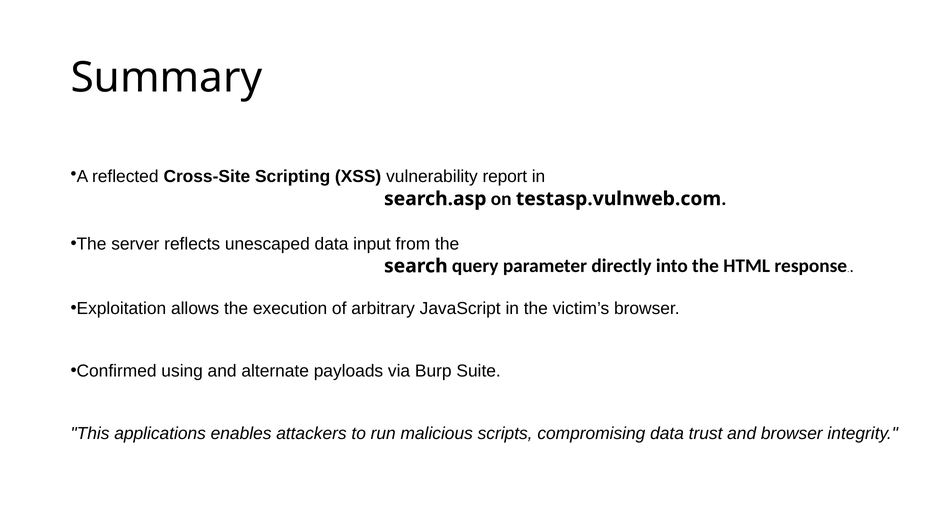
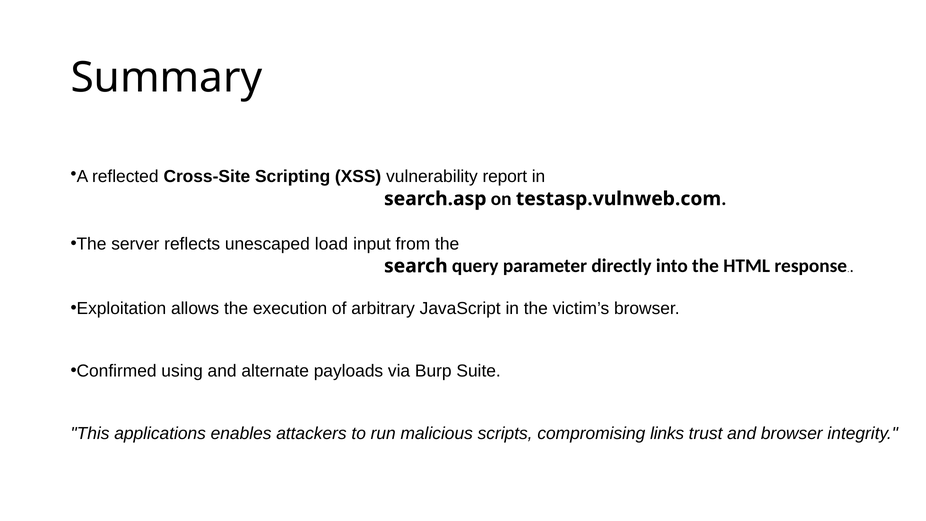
unescaped data: data -> load (331, 244)
compromising data: data -> links (667, 434)
